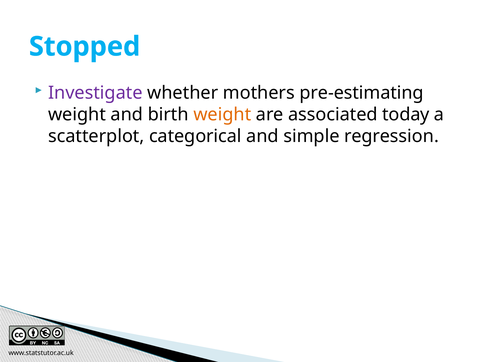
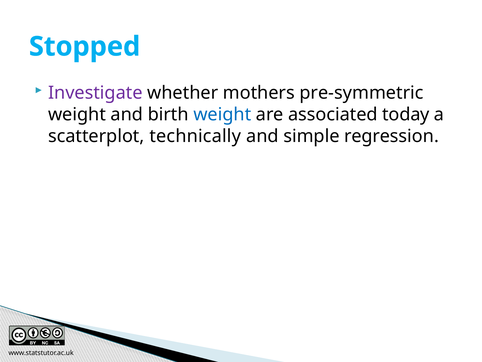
pre-estimating: pre-estimating -> pre-symmetric (362, 93)
weight colour: orange -> blue (222, 114)
categorical: categorical -> technically (195, 136)
